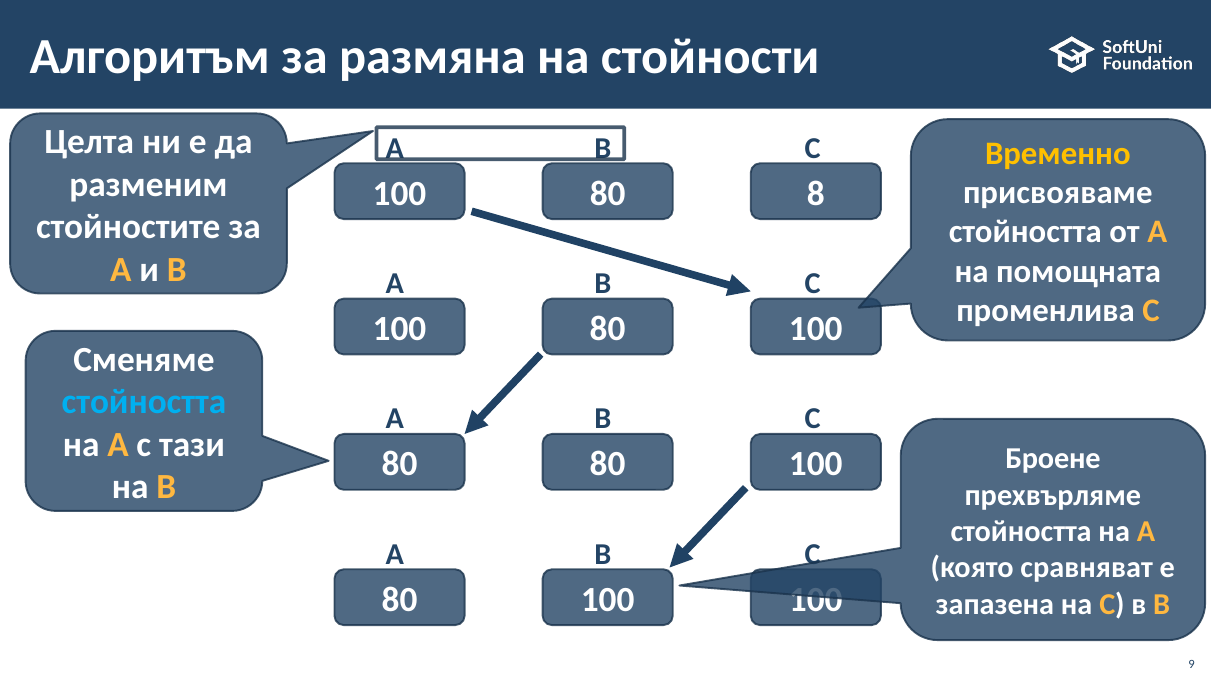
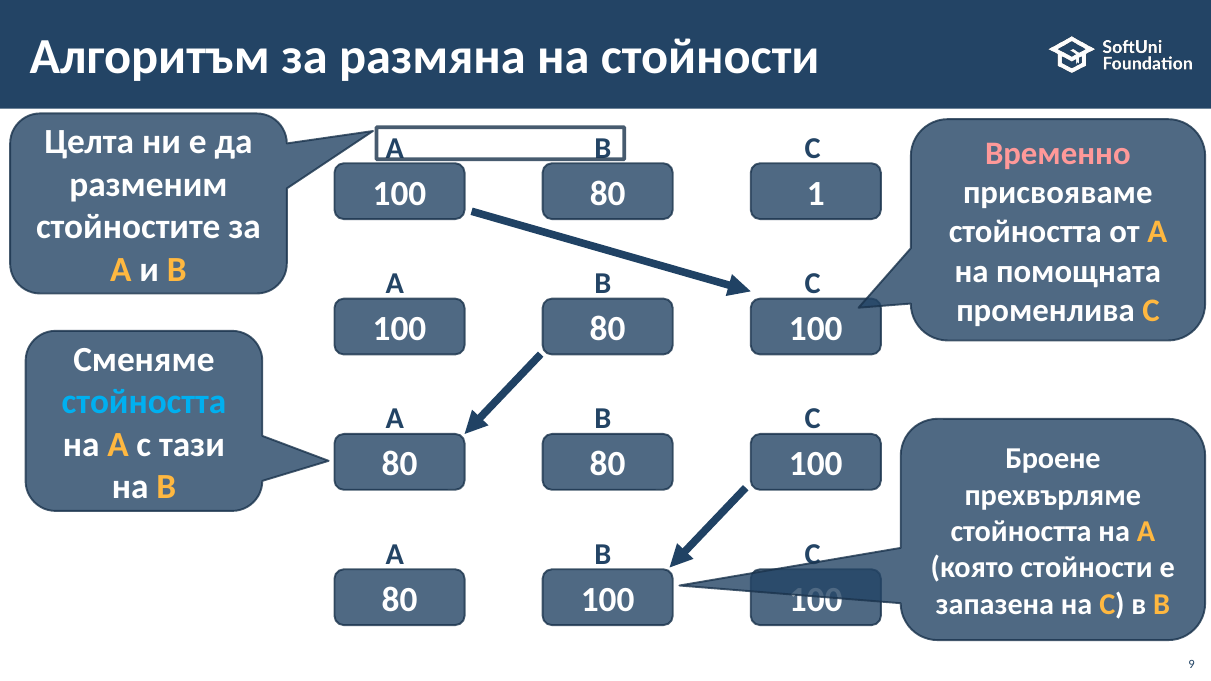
Временно colour: yellow -> pink (1058, 153)
8: 8 -> 1 (816, 194)
която сравняват: сравняват -> стойности (1087, 568)
